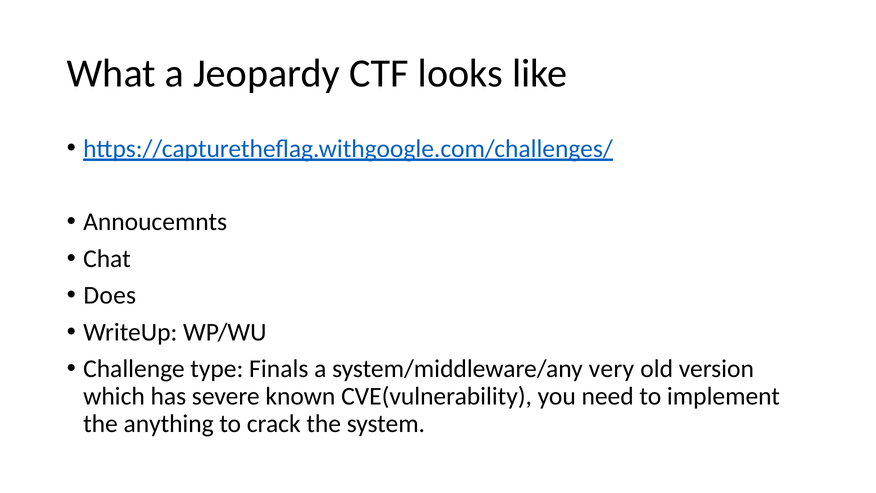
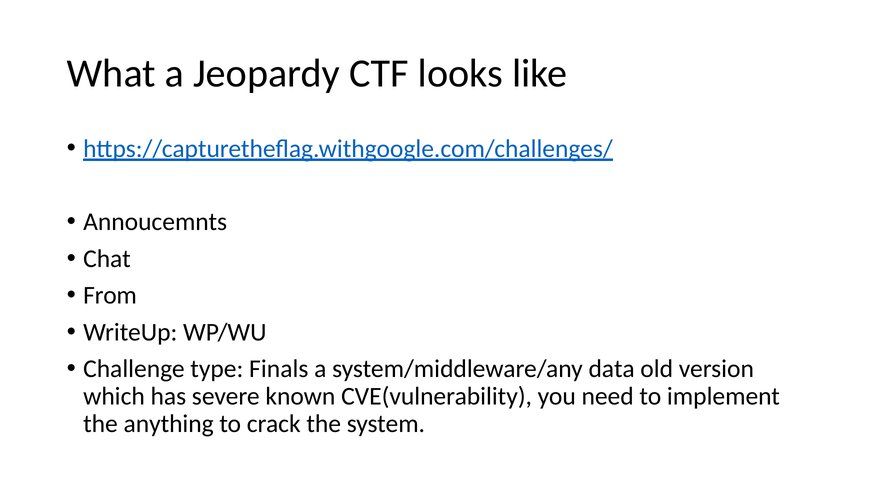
Does: Does -> From (110, 295)
very: very -> data (612, 369)
